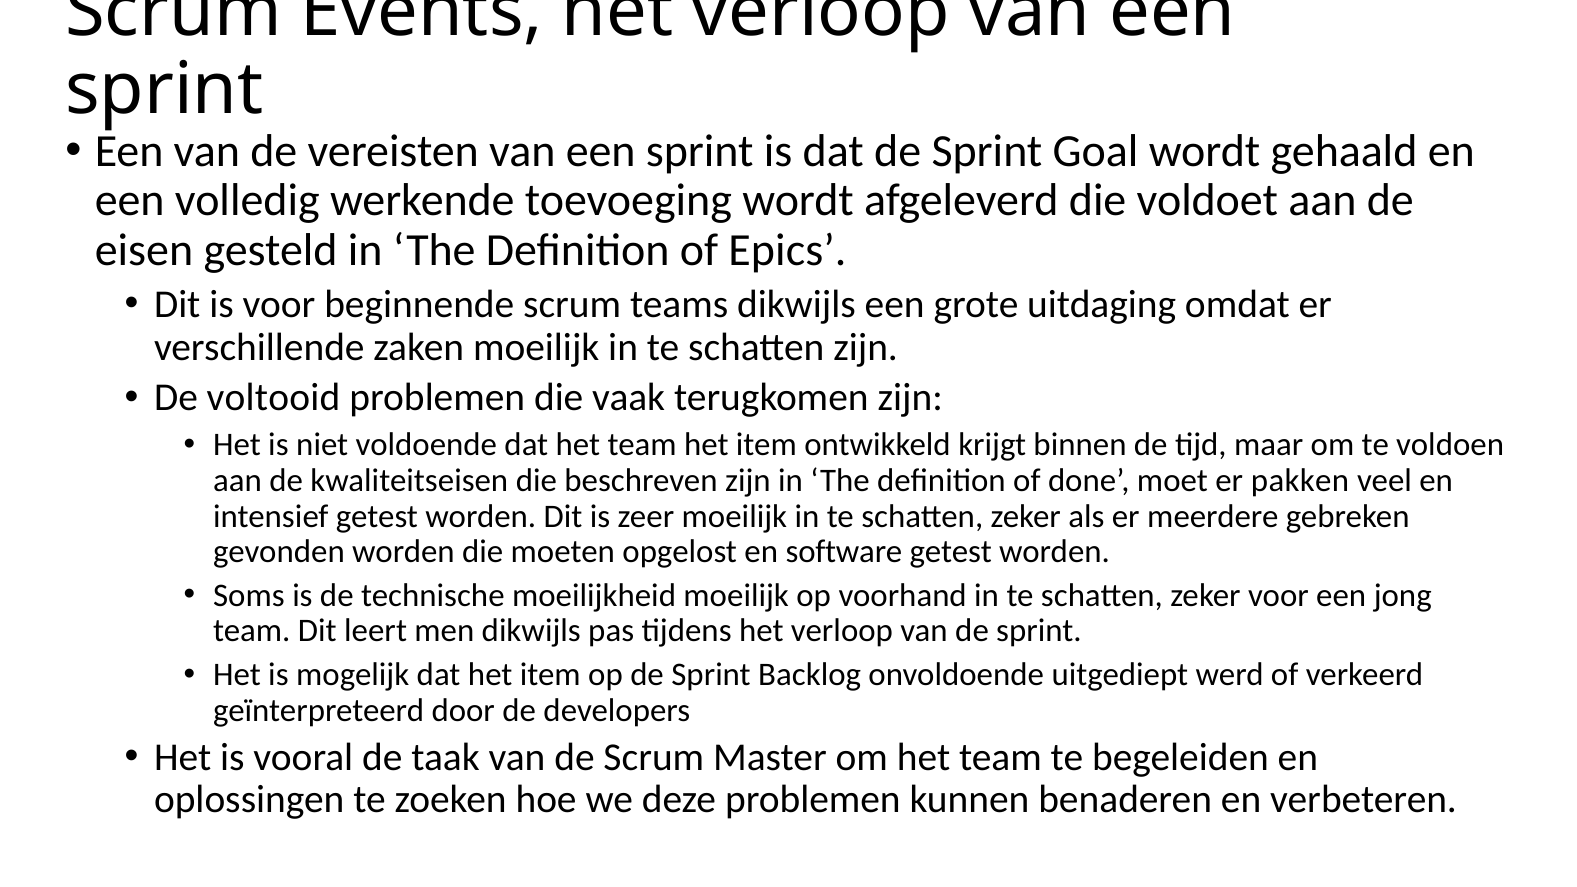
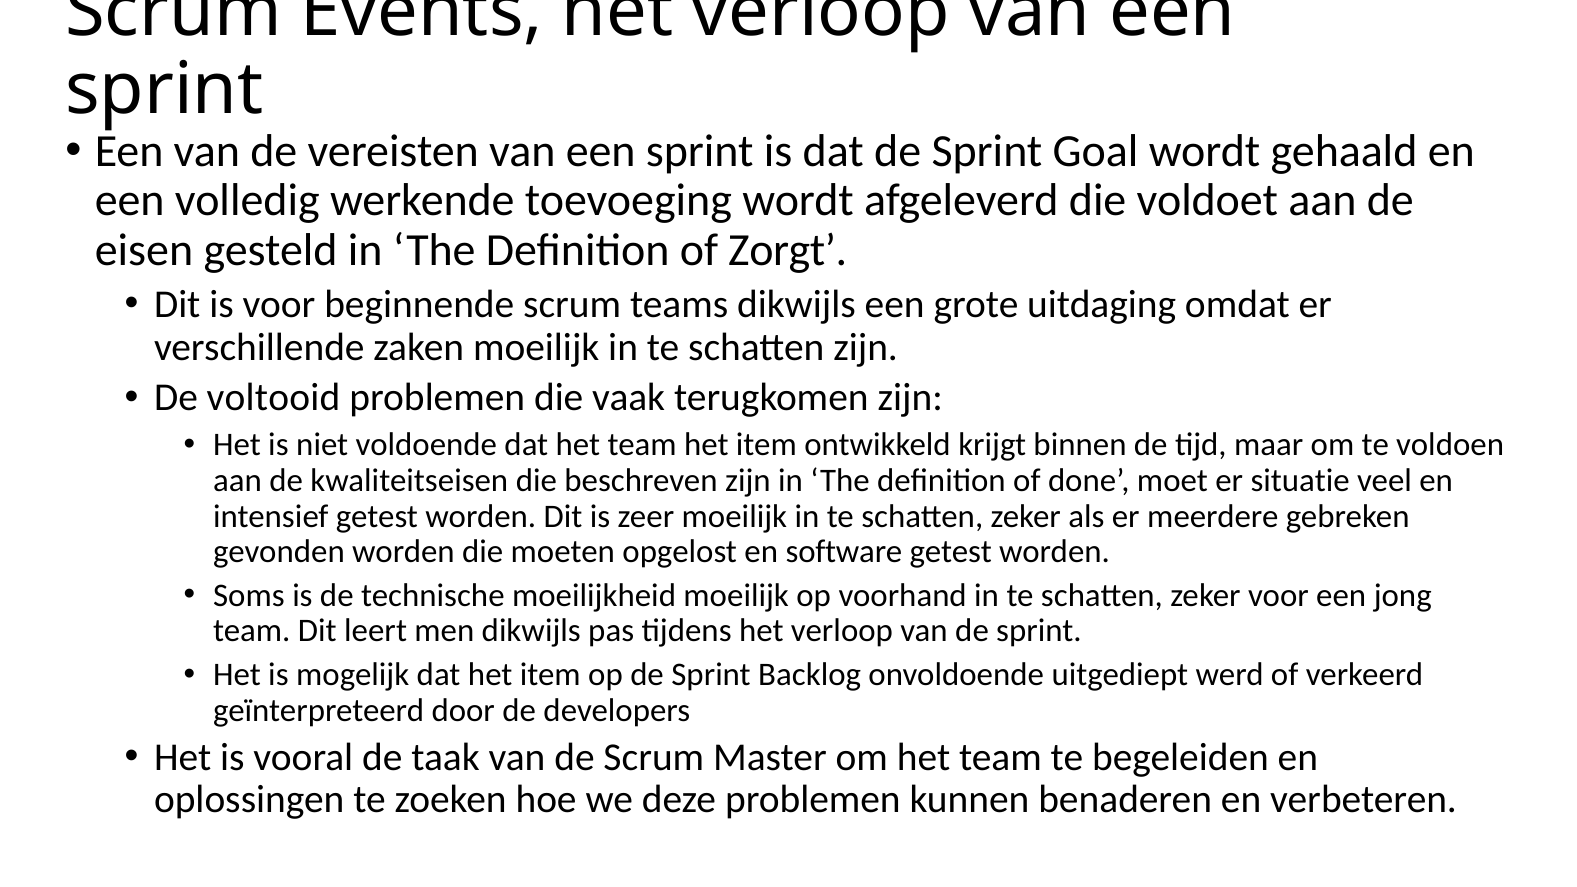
Epics: Epics -> Zorgt (788, 250)
pakken: pakken -> situatie (1300, 481)
